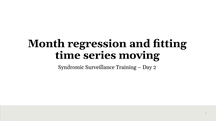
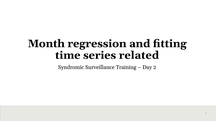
moving: moving -> related (139, 55)
